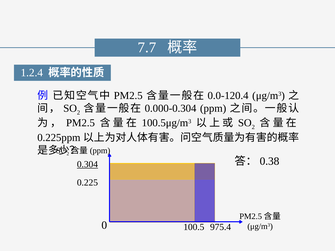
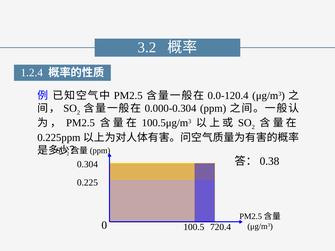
7.7: 7.7 -> 3.2 (147, 48)
0.304 underline: present -> none (87, 164)
975.4: 975.4 -> 720.4 (221, 227)
